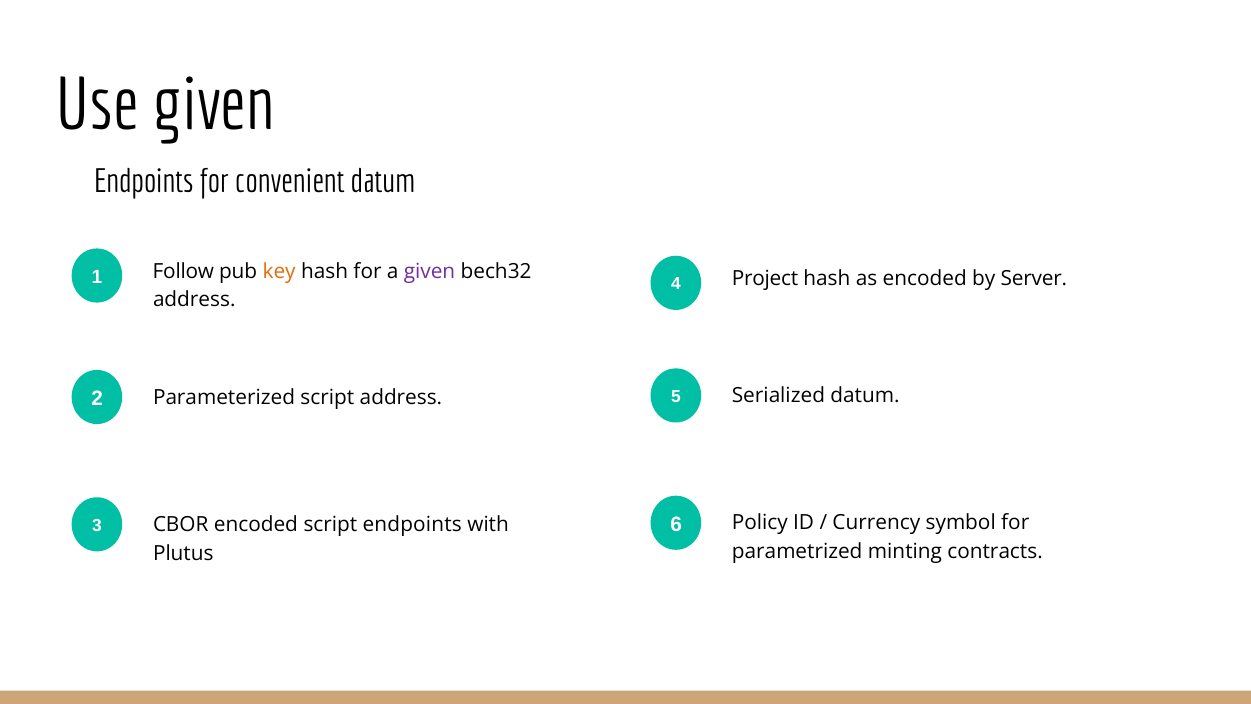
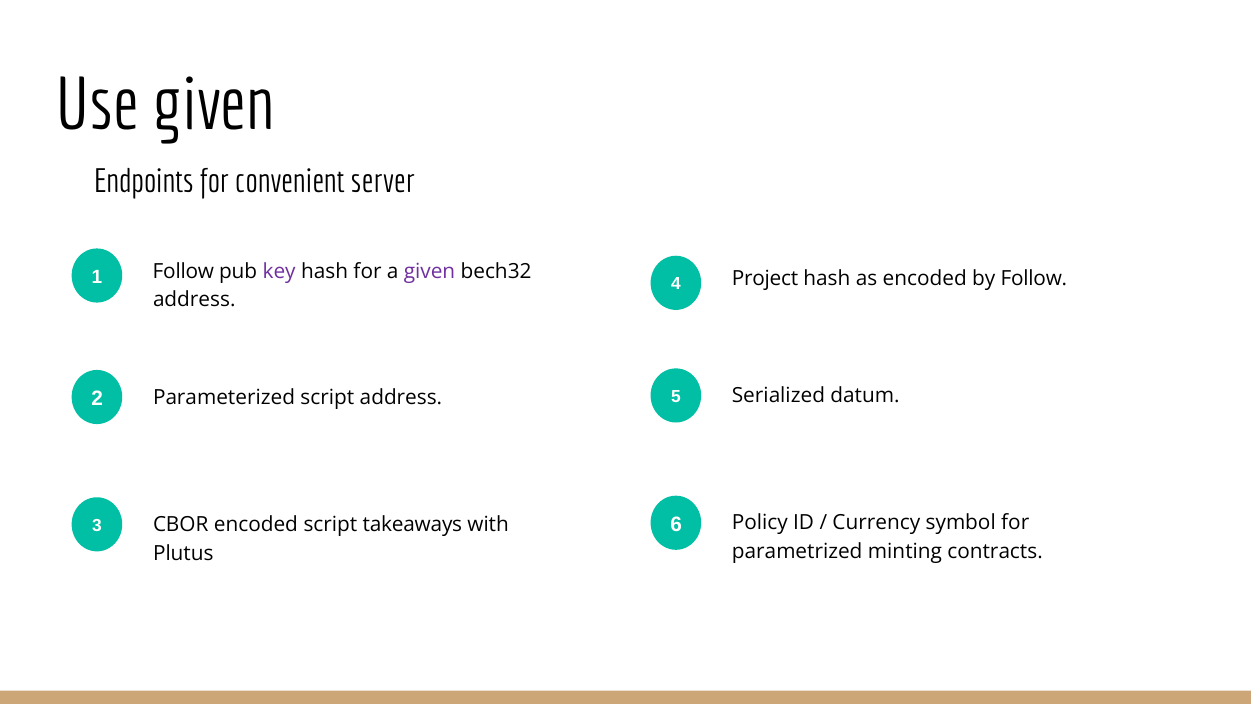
convenient datum: datum -> server (383, 181)
key colour: orange -> purple (279, 271)
by Server: Server -> Follow (1034, 279)
script endpoints: endpoints -> takeaways (412, 524)
